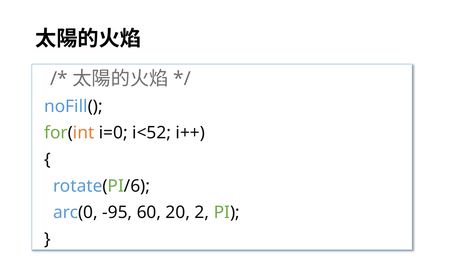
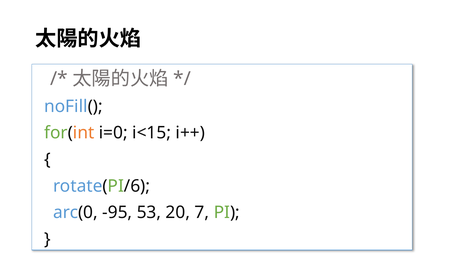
i<52: i<52 -> i<15 (152, 133)
60: 60 -> 53 (149, 212)
2: 2 -> 7 (202, 212)
